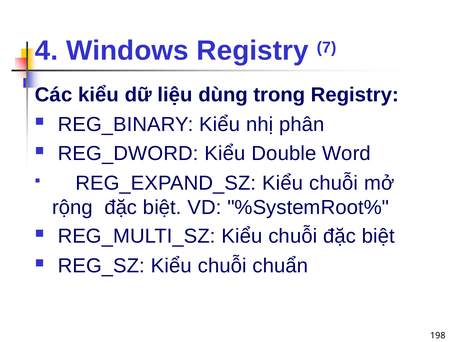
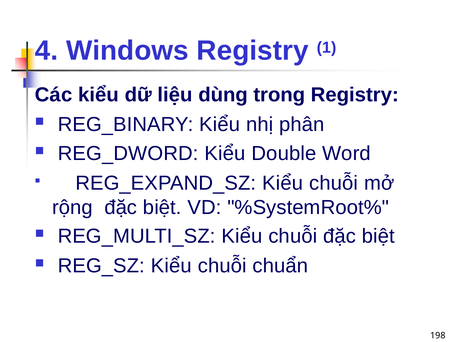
7: 7 -> 1 (327, 48)
